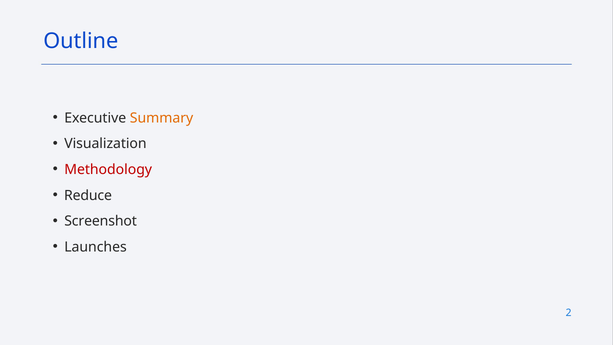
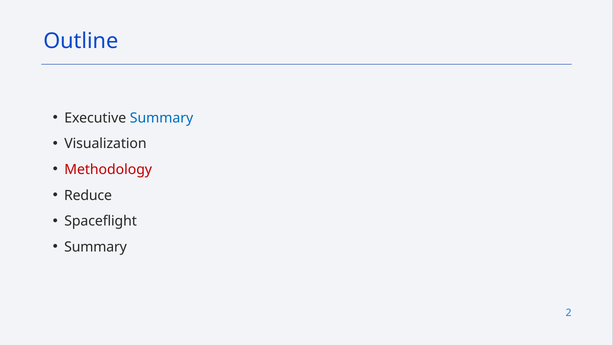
Summary colour: orange -> blue (162, 118)
Screenshot: Screenshot -> Spaceflight (101, 221)
Launches: Launches -> Summary (96, 247)
